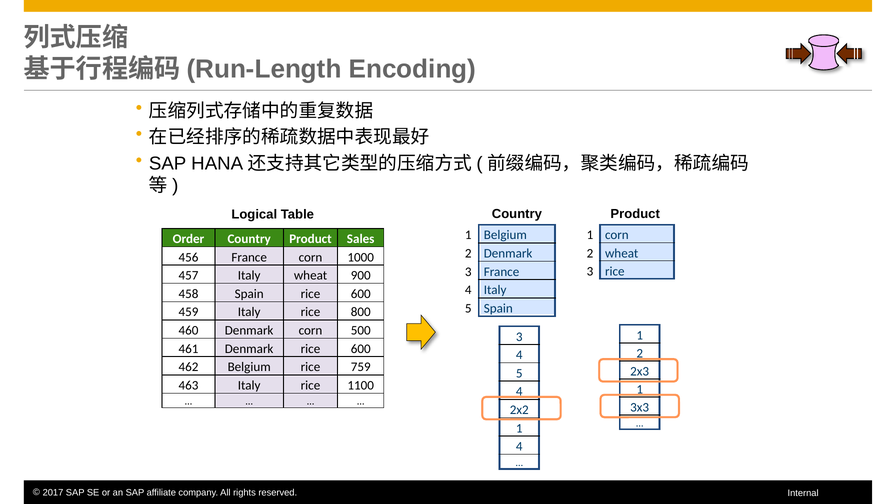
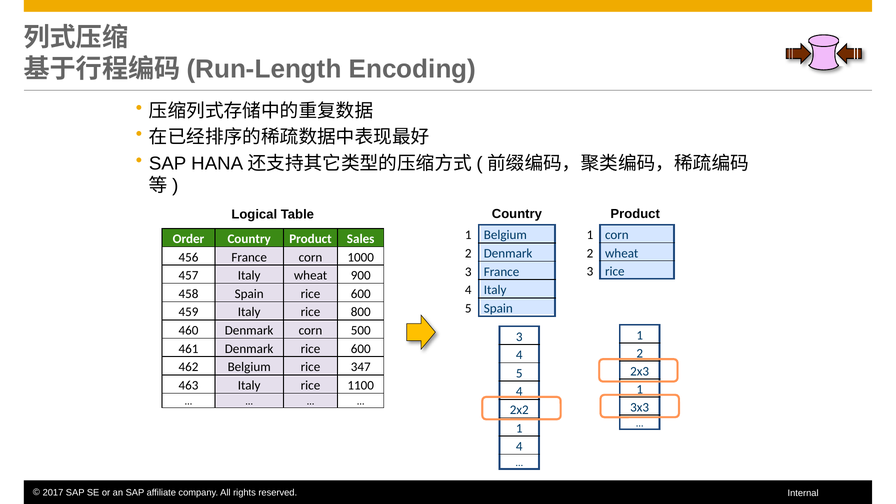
759: 759 -> 347 (361, 367)
